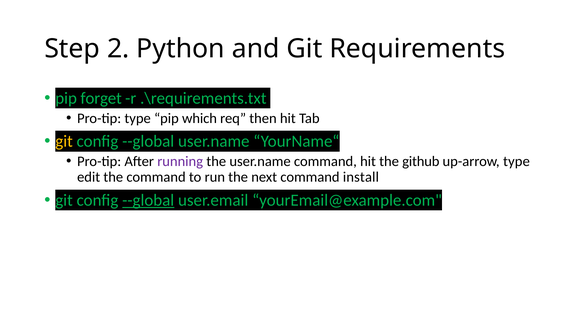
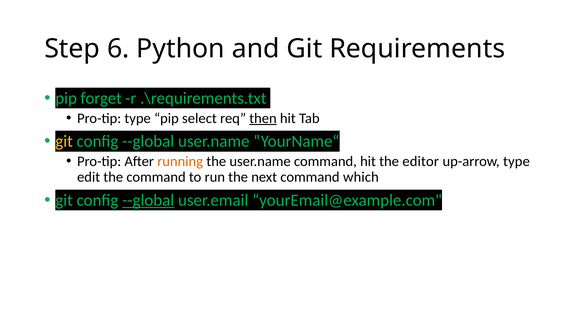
2: 2 -> 6 (118, 49)
which: which -> select (199, 118)
then underline: none -> present (263, 118)
running colour: purple -> orange (180, 162)
github: github -> editor (421, 162)
install: install -> which (361, 177)
